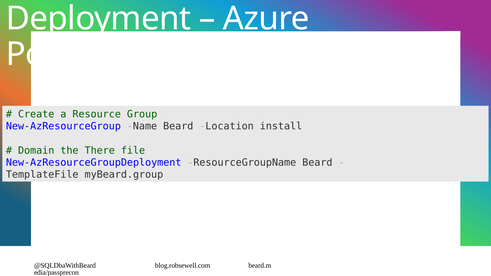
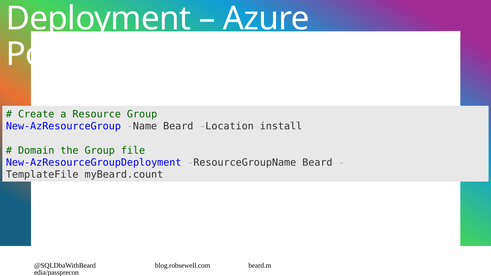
the There: There -> Group (100, 150)
myBeard.group: myBeard.group -> myBeard.count (124, 175)
